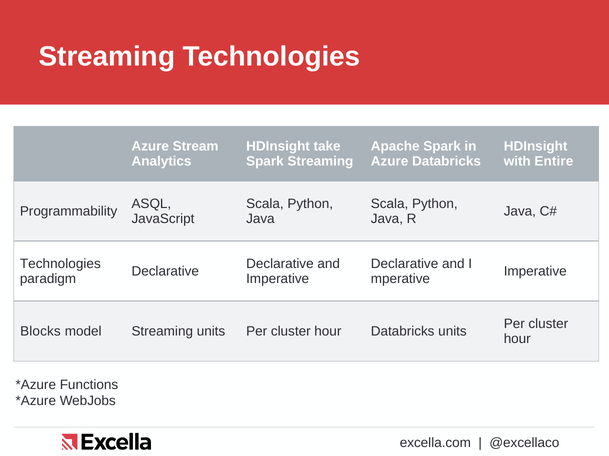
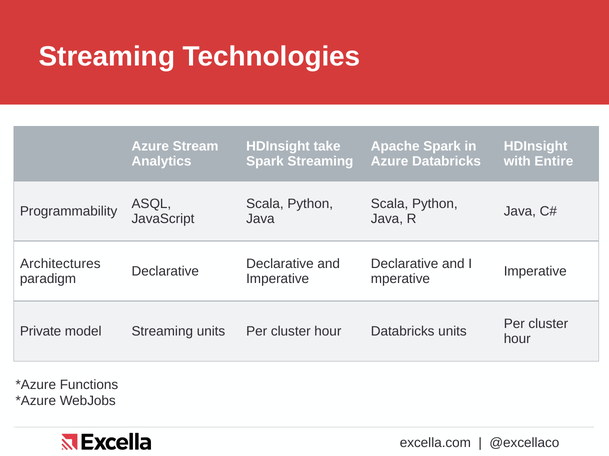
Technologies: Technologies -> Architectures (60, 264)
Blocks: Blocks -> Private (41, 332)
